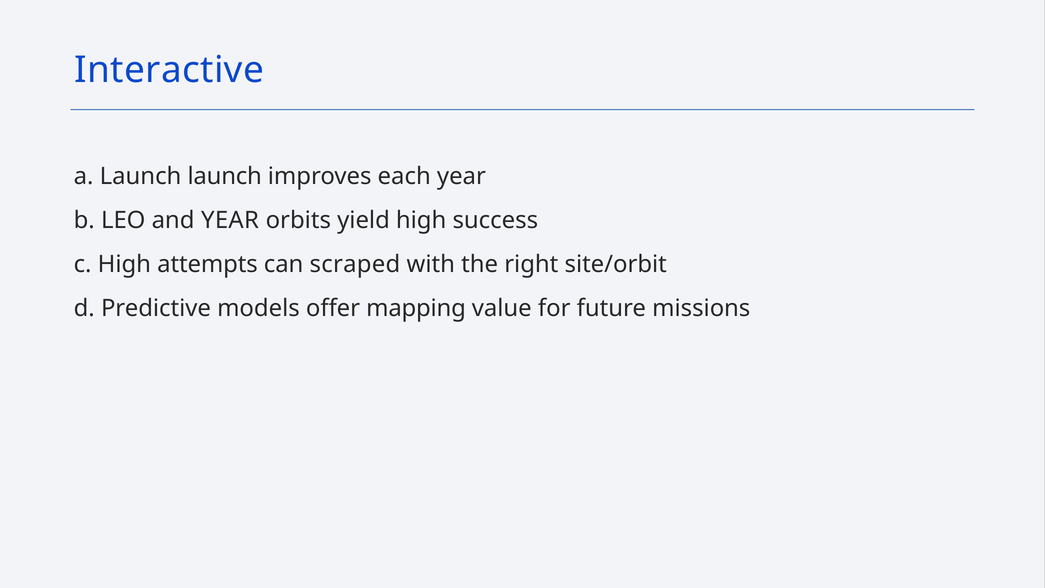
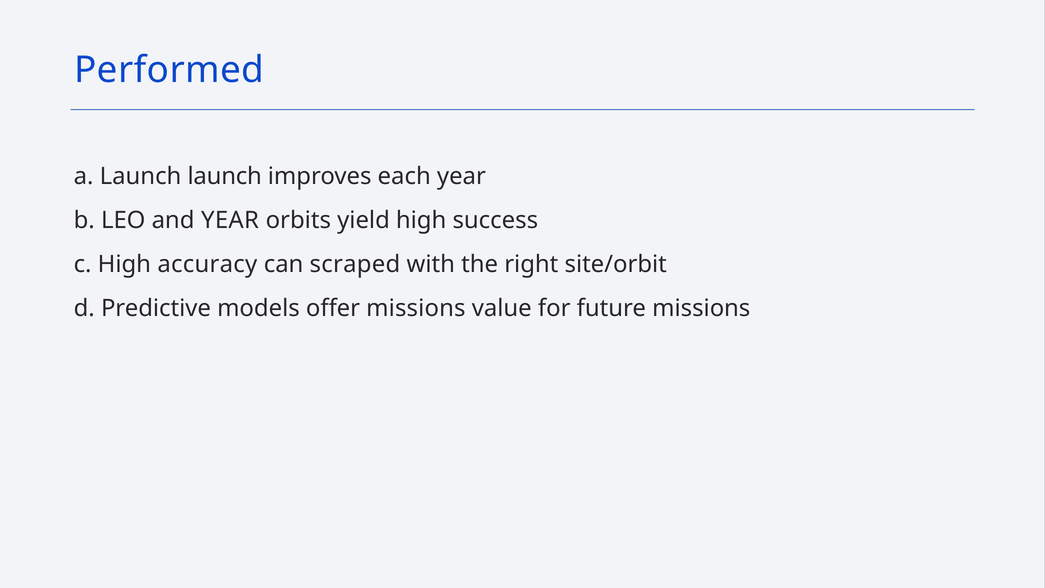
Interactive: Interactive -> Performed (169, 70)
attempts: attempts -> accuracy (207, 264)
offer mapping: mapping -> missions (416, 308)
